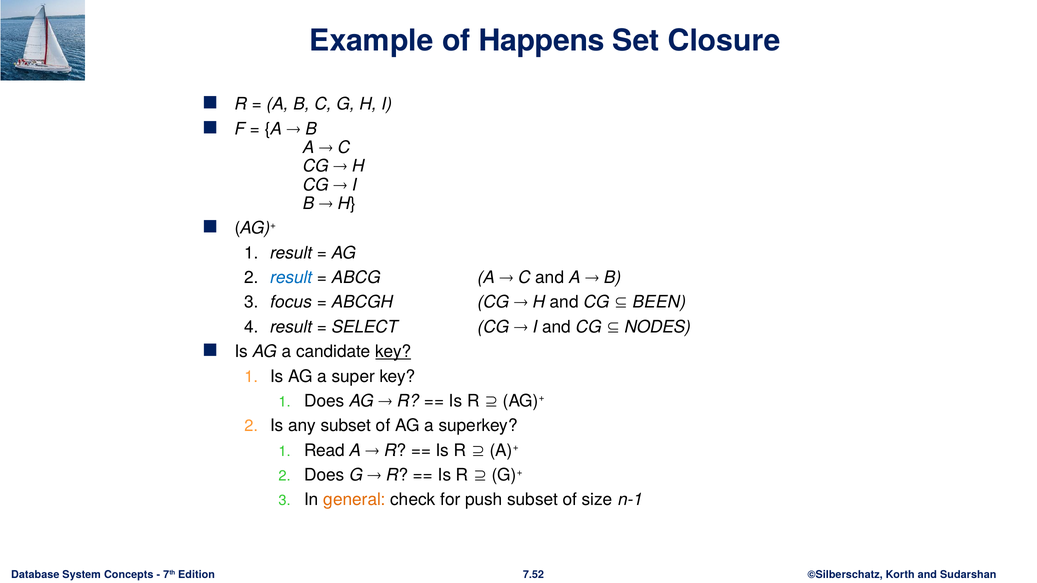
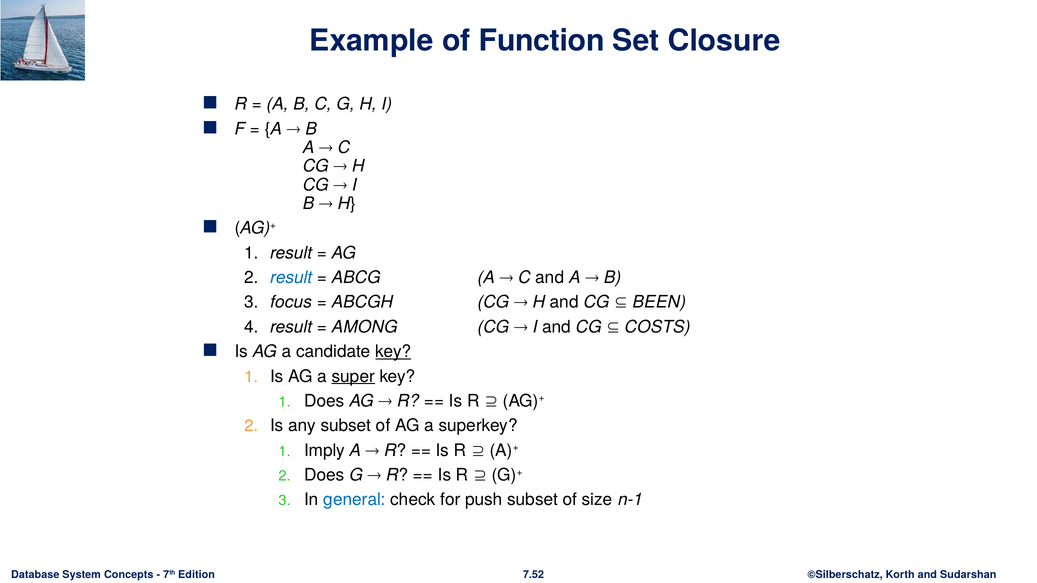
Happens: Happens -> Function (542, 41)
SELECT: SELECT -> AMONG (365, 327)
NODES: NODES -> COSTS (658, 327)
super underline: none -> present (353, 377)
Read: Read -> Imply (325, 451)
general colour: orange -> blue (355, 500)
